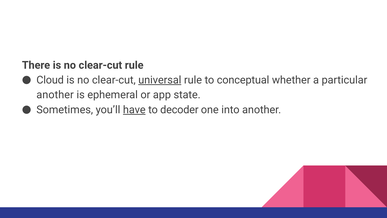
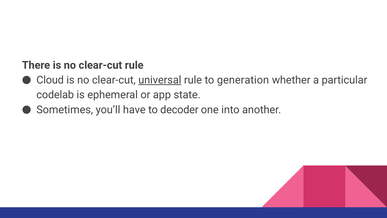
conceptual: conceptual -> generation (243, 80)
another: another -> codelab (55, 95)
have underline: present -> none (134, 110)
